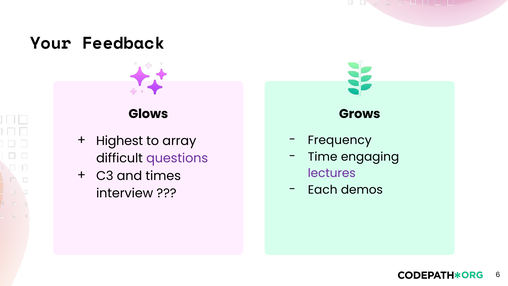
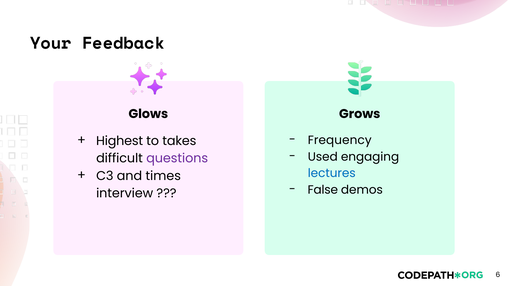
array: array -> takes (179, 141)
Time: Time -> Used (323, 157)
lectures colour: purple -> blue (332, 173)
Each: Each -> False (323, 190)
